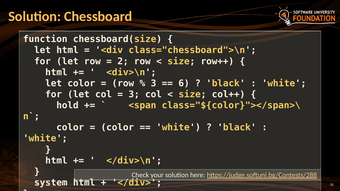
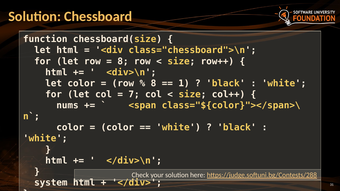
2: 2 -> 8 (123, 61)
3: 3 -> 8 (153, 83)
6: 6 -> 1 (184, 83)
3: 3 -> 7 (134, 94)
hold: hold -> nums (67, 106)
